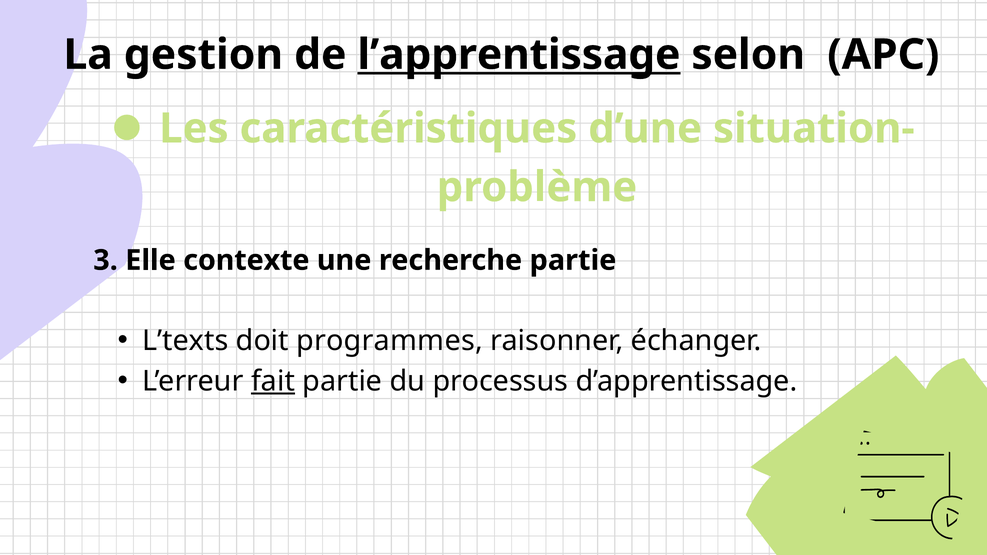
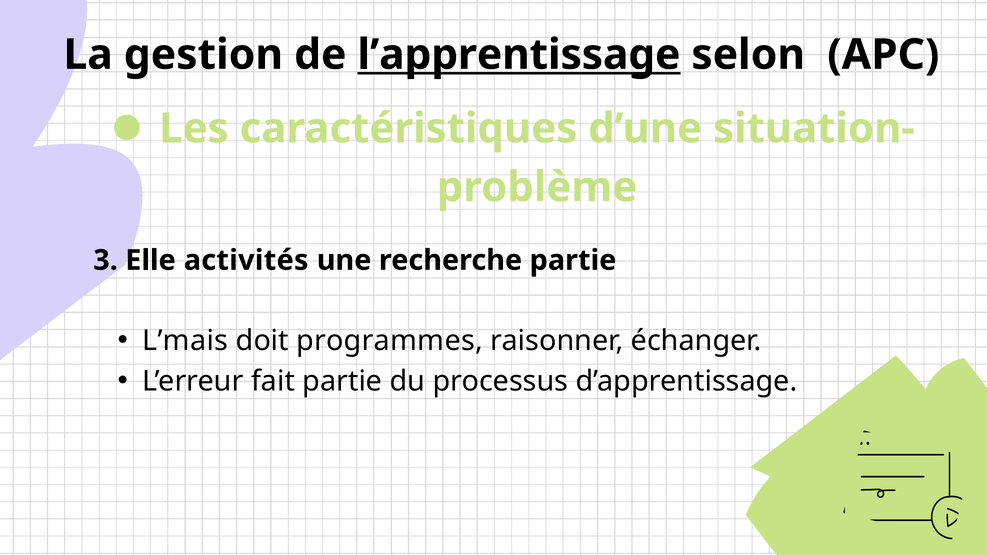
contexte: contexte -> activités (246, 260)
L’texts: L’texts -> L’mais (185, 341)
fait underline: present -> none (273, 381)
